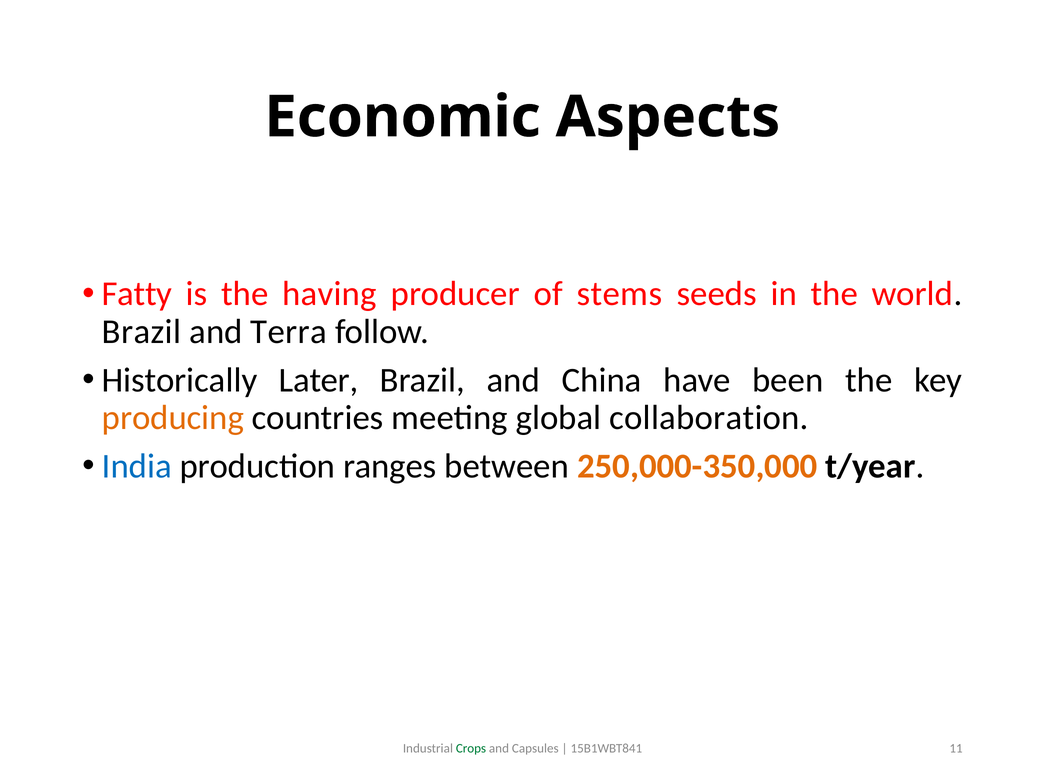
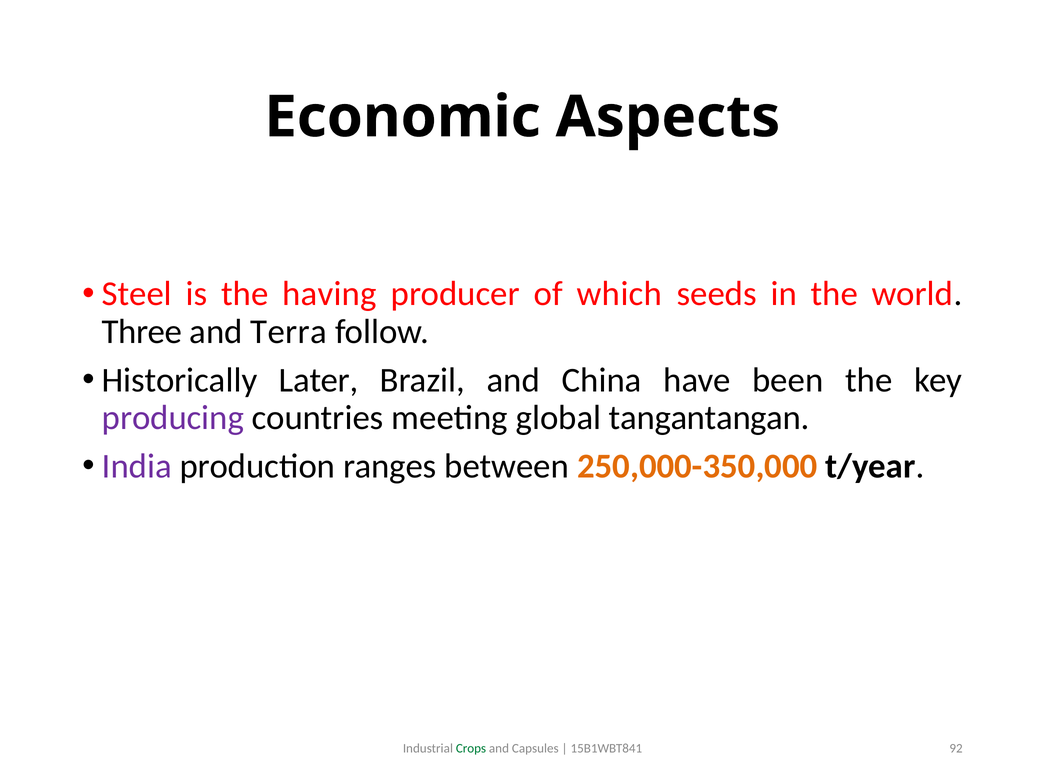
Fatty: Fatty -> Steel (137, 294)
stems: stems -> which (619, 294)
Brazil: Brazil -> Three (142, 331)
producing colour: orange -> purple (173, 418)
collaboration: collaboration -> tangantangan (709, 418)
India colour: blue -> purple (137, 466)
11: 11 -> 92 (956, 748)
